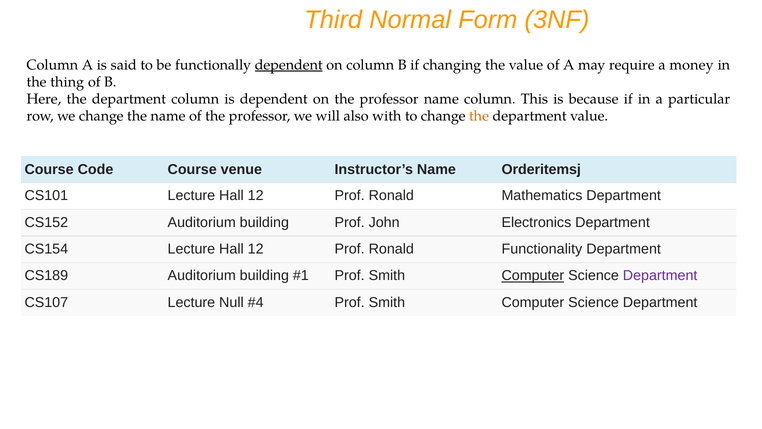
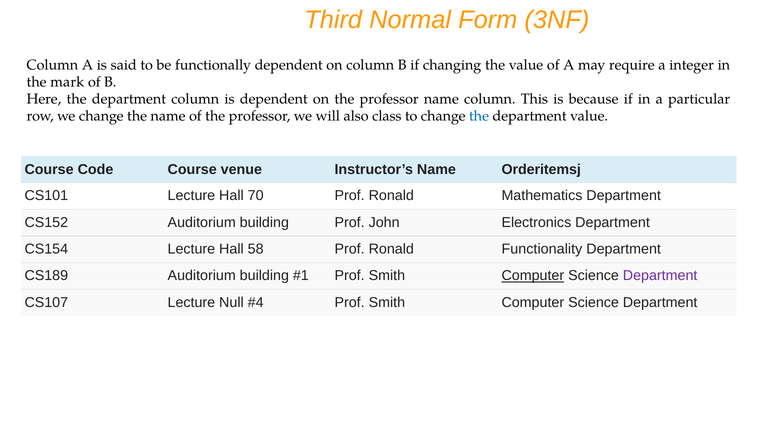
dependent underline: present -> none (289, 65)
money: money -> integer (692, 65)
thing: thing -> mark (67, 82)
with: with -> class (387, 116)
the colour: orange -> blue (479, 116)
CS101 Lecture Hall 12: 12 -> 70 (256, 195)
CS154 Lecture Hall 12: 12 -> 58 (256, 249)
